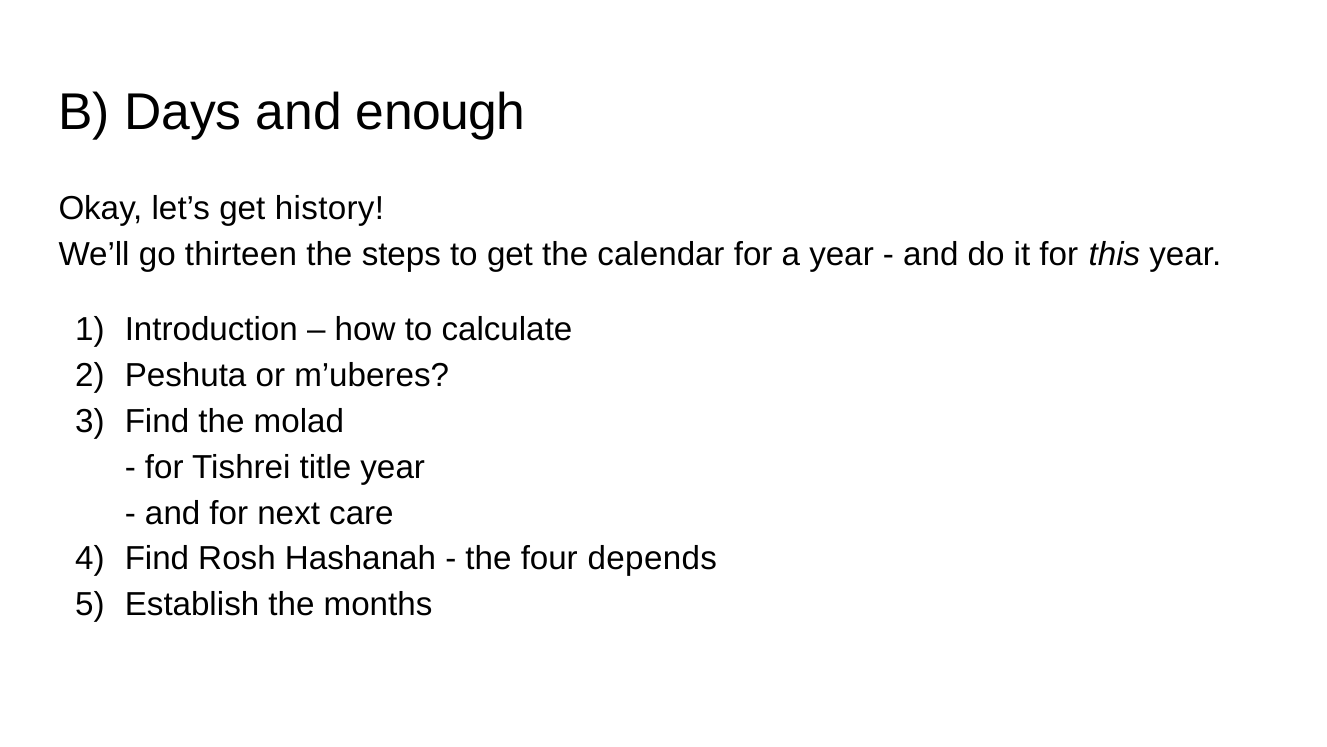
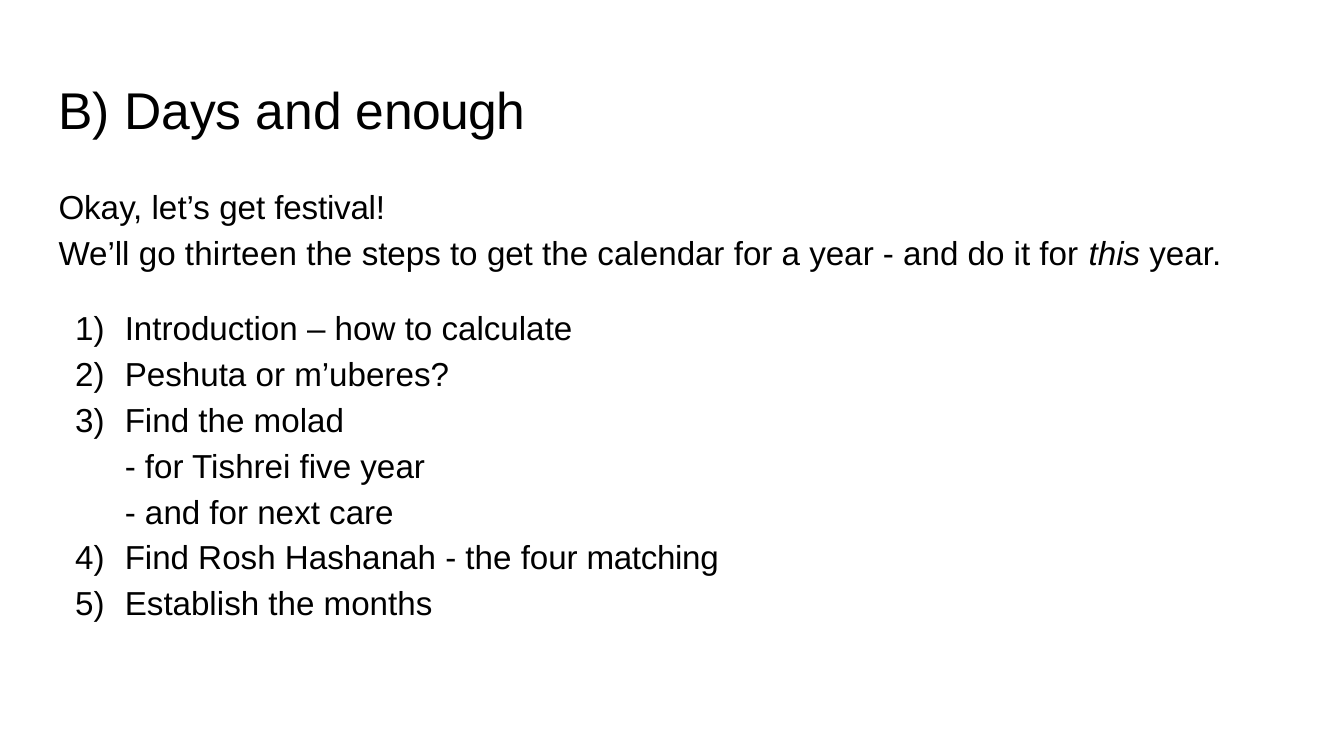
history: history -> festival (330, 209)
title: title -> five (325, 467)
depends: depends -> matching (653, 559)
